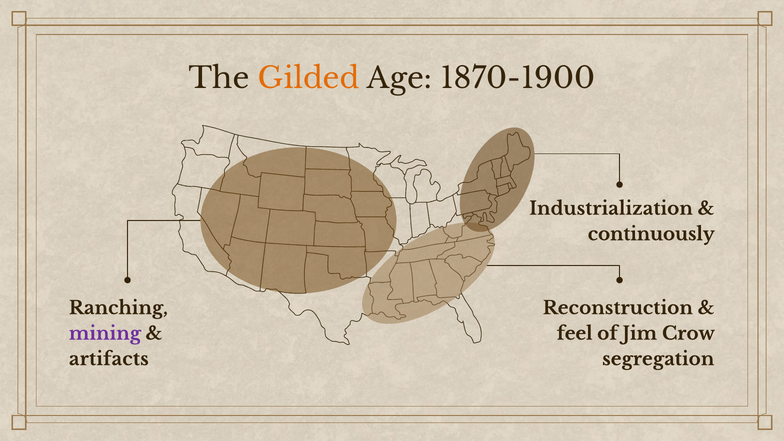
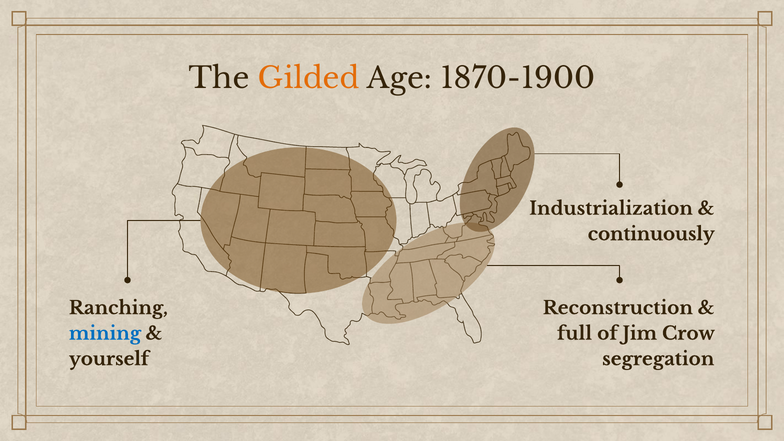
mining colour: purple -> blue (105, 334)
feel: feel -> full (574, 334)
artifacts: artifacts -> yourself (109, 359)
